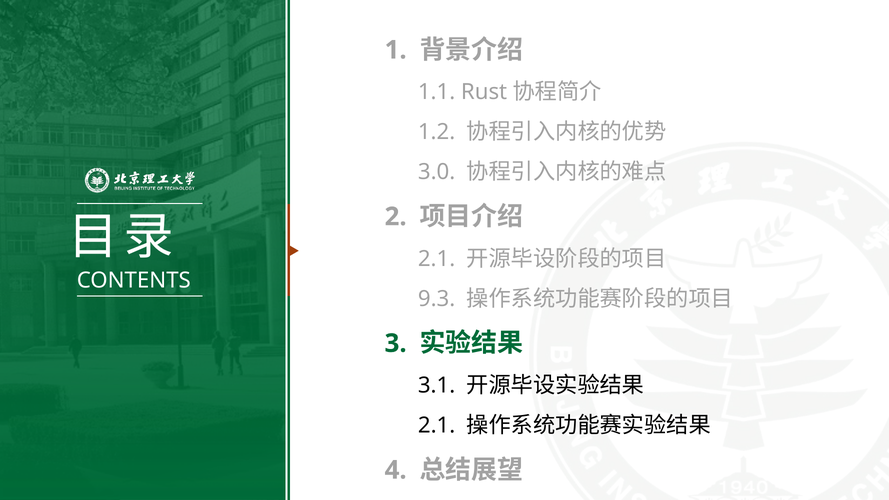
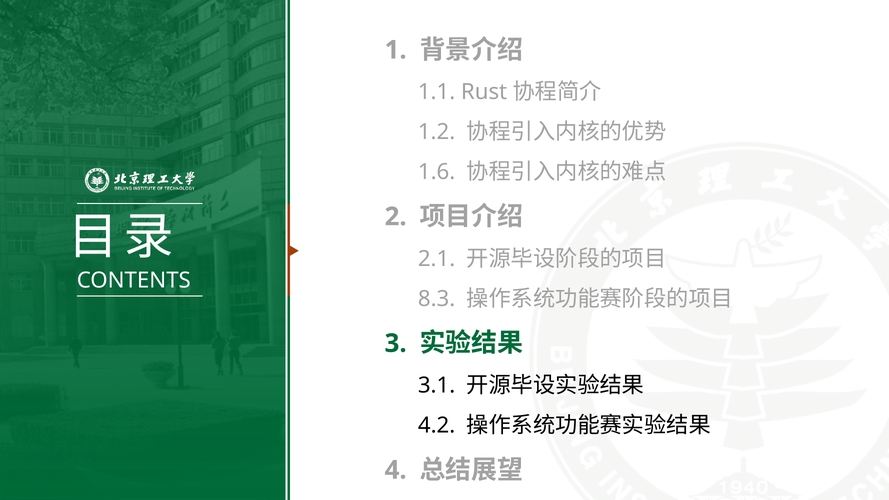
3.0: 3.0 -> 1.6 (437, 172)
9.3: 9.3 -> 8.3 (437, 299)
2.1: 2.1 -> 4.2 (437, 425)
